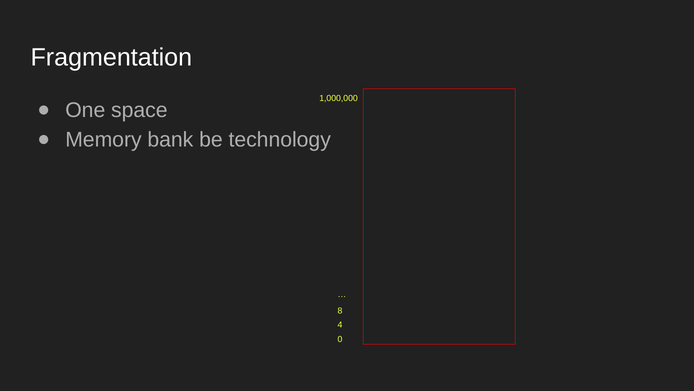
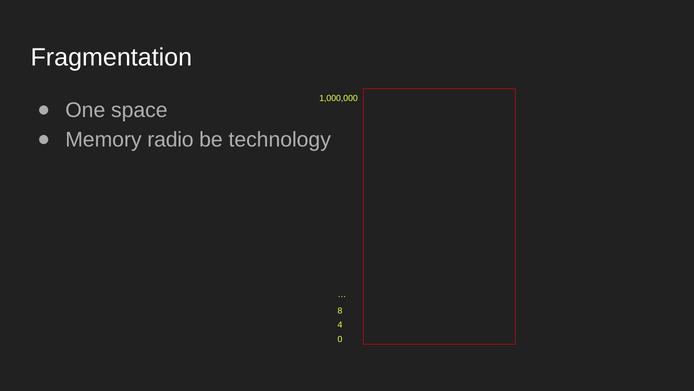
bank: bank -> radio (170, 139)
